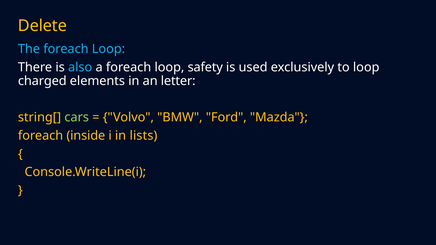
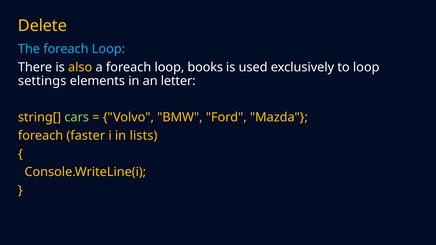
also colour: light blue -> yellow (80, 67)
safety: safety -> books (205, 67)
charged: charged -> settings (42, 81)
inside: inside -> faster (86, 136)
